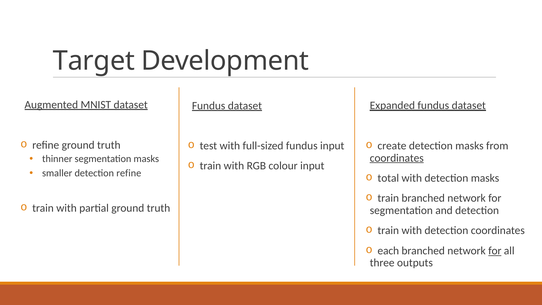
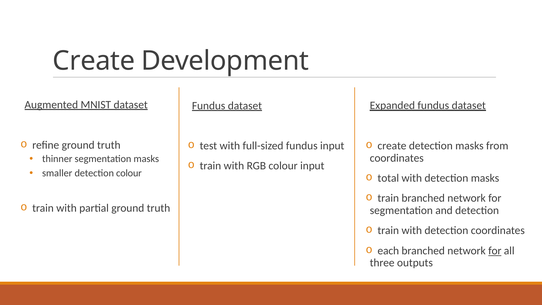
Target: Target -> Create (94, 61)
coordinates underline: present -> none (397, 158)
detection refine: refine -> colour (129, 173)
